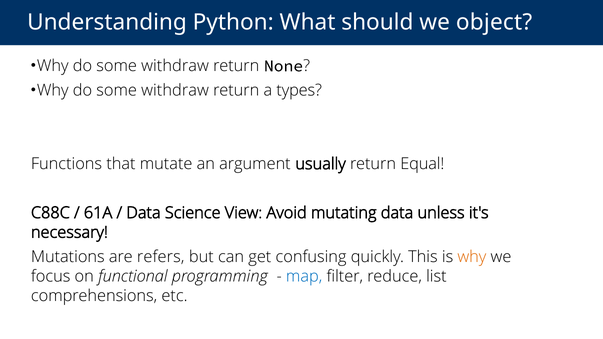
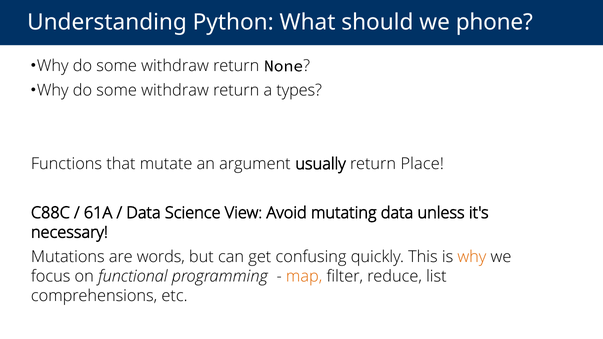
object: object -> phone (494, 22)
Equal: Equal -> Place (422, 164)
refers: refers -> words (161, 257)
map colour: blue -> orange (304, 277)
